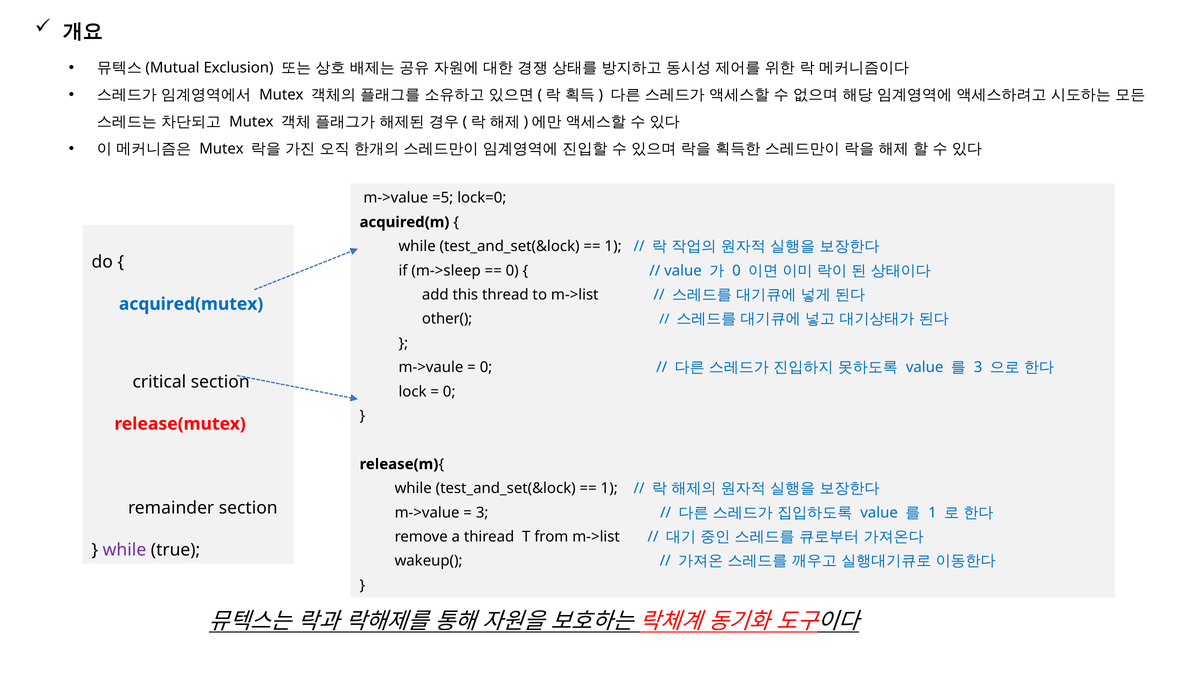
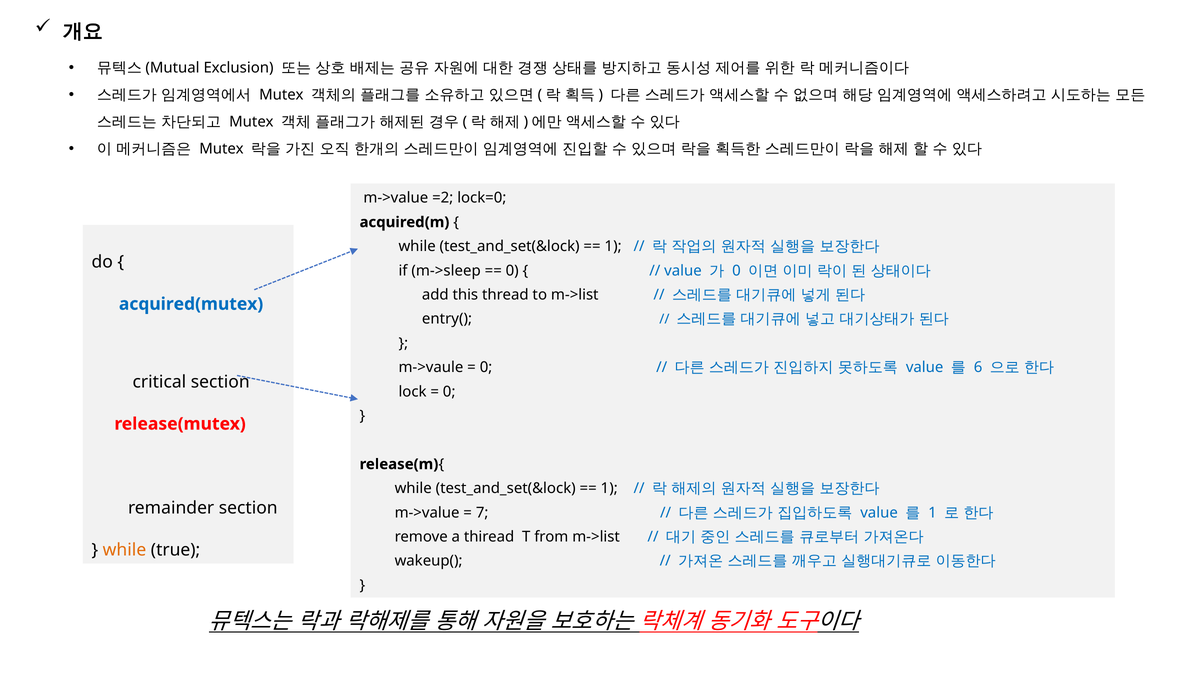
=5: =5 -> =2 (443, 198)
other(: other( -> entry( (447, 319)
3: 3 -> 6 (978, 368)
3: 3 -> 7 (482, 513)
while colour: purple -> orange (124, 550)
